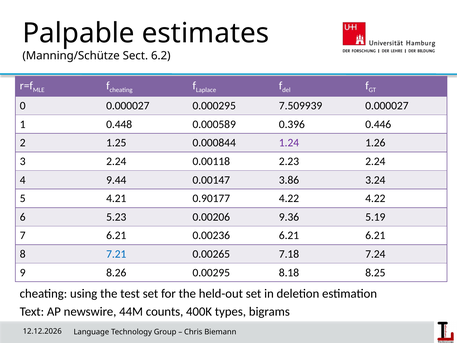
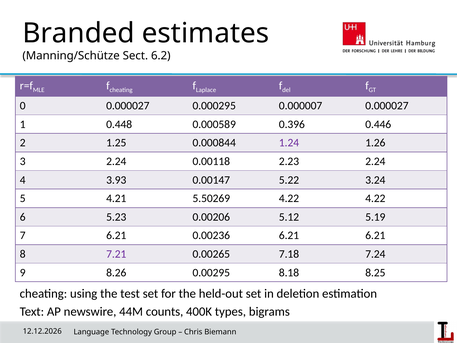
Palpable: Palpable -> Branded (79, 33)
7.509939: 7.509939 -> 0.000007 (301, 106)
9.44: 9.44 -> 3.93 (116, 180)
3.86: 3.86 -> 5.22 (289, 180)
0.90177: 0.90177 -> 5.50269 (211, 198)
9.36: 9.36 -> 5.12 (289, 217)
7.21 colour: blue -> purple (116, 254)
